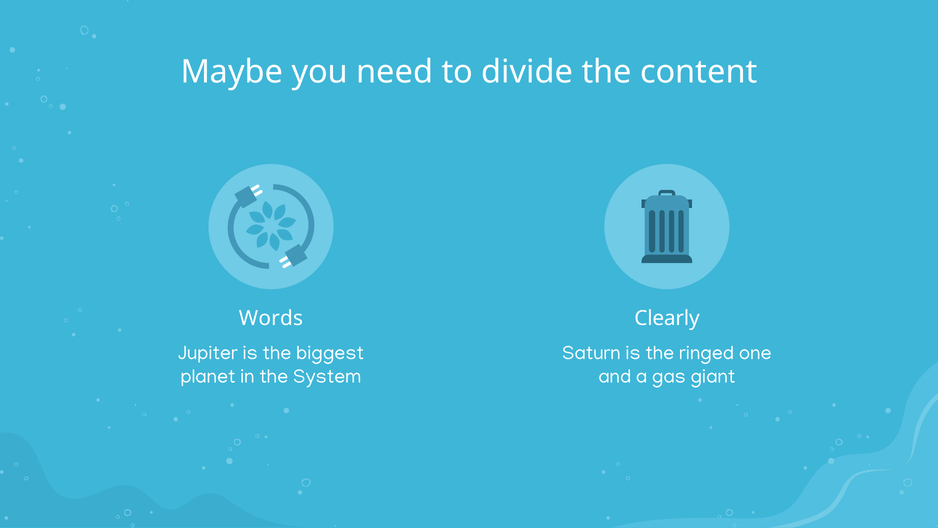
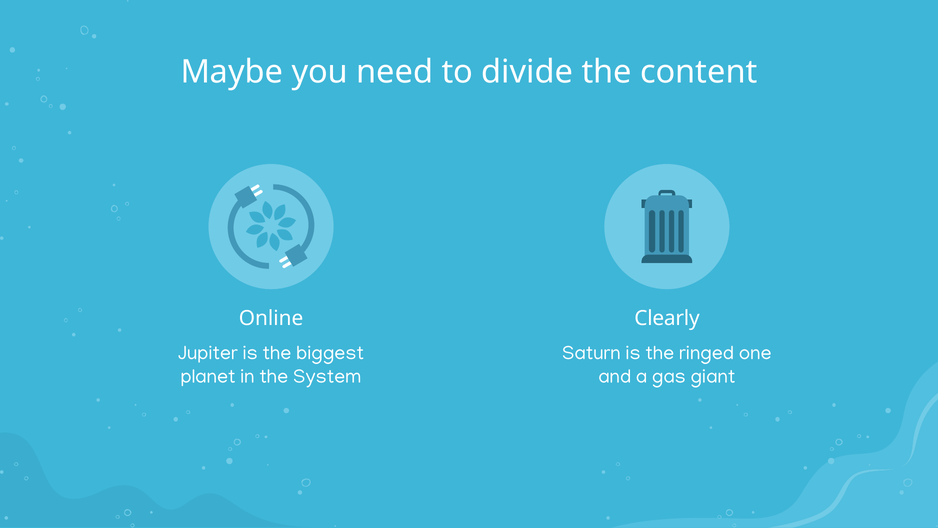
Words: Words -> Online (271, 318)
